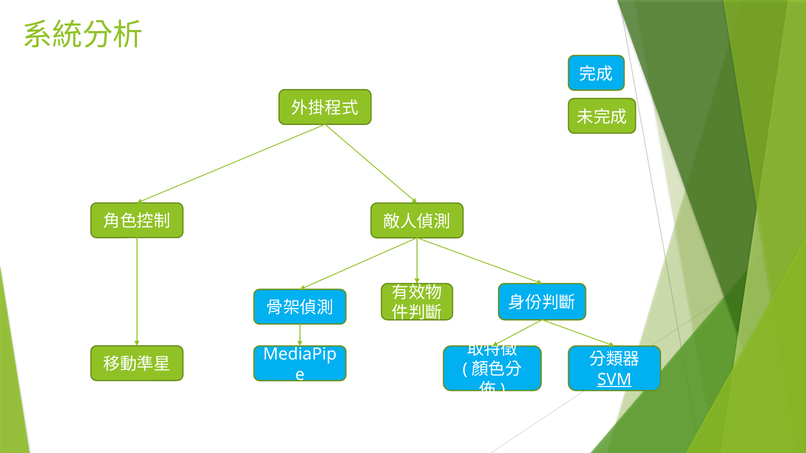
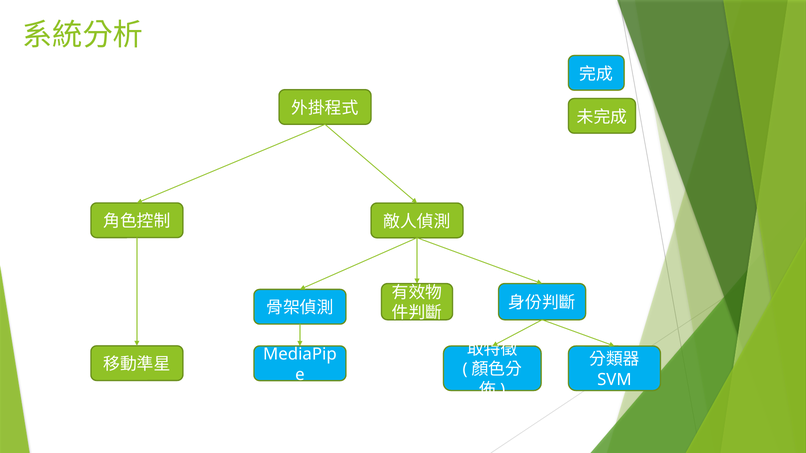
SVM underline: present -> none (614, 380)
